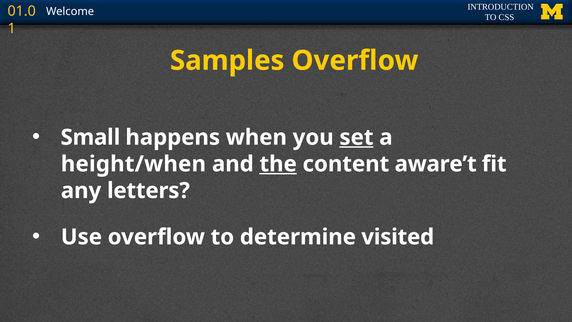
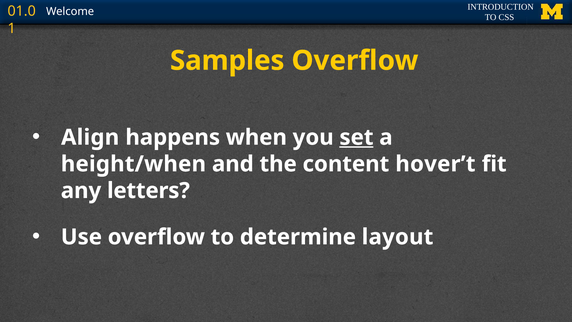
Small: Small -> Align (90, 137)
the underline: present -> none (278, 164)
aware’t: aware’t -> hover’t (435, 164)
visited: visited -> layout (398, 237)
